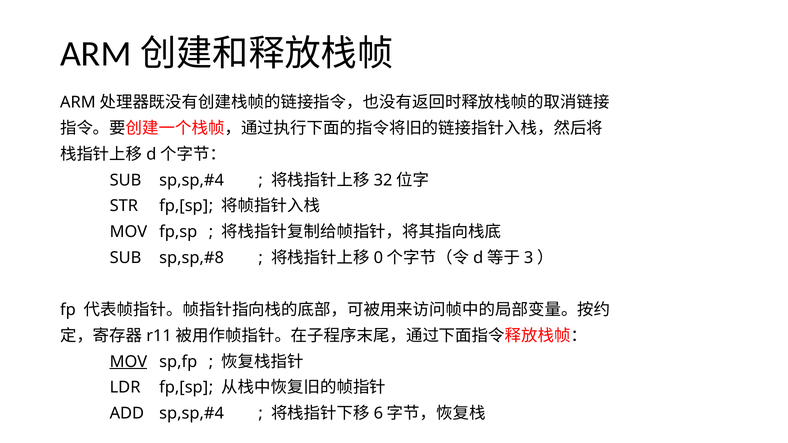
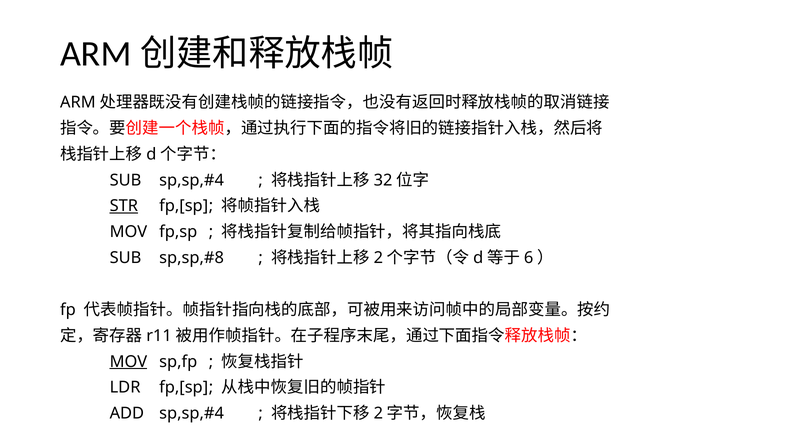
STR underline: none -> present (124, 206)
0: 0 -> 2 (378, 258)
3: 3 -> 6 (529, 258)
6: 6 -> 2 (378, 414)
